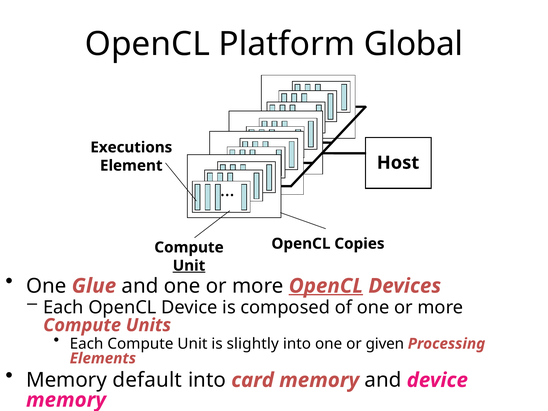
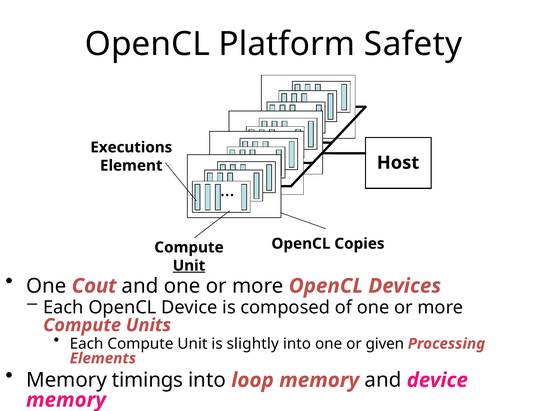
Global: Global -> Safety (413, 44)
Glue: Glue -> Cout (94, 286)
OpenCL underline: present -> none (326, 286)
default: default -> timings (148, 380)
card: card -> loop (253, 380)
